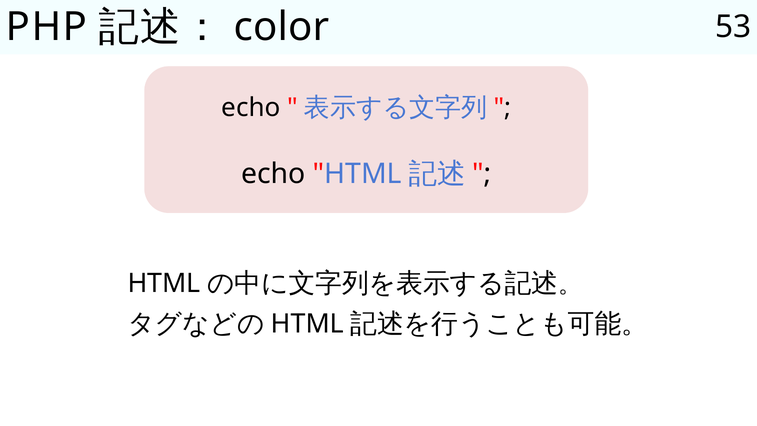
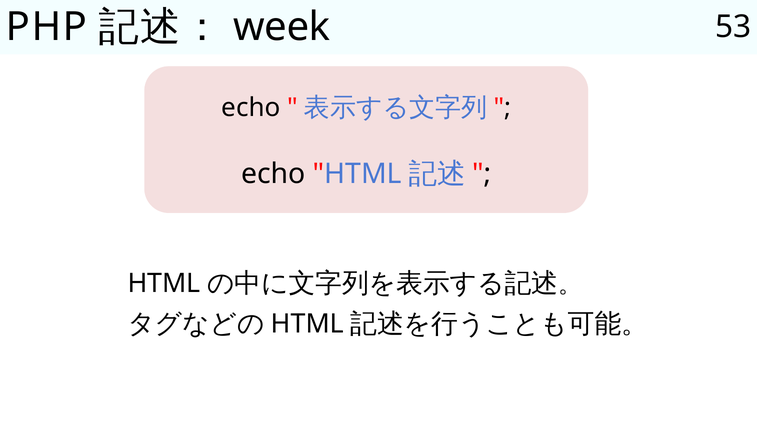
color: color -> week (282, 27)
